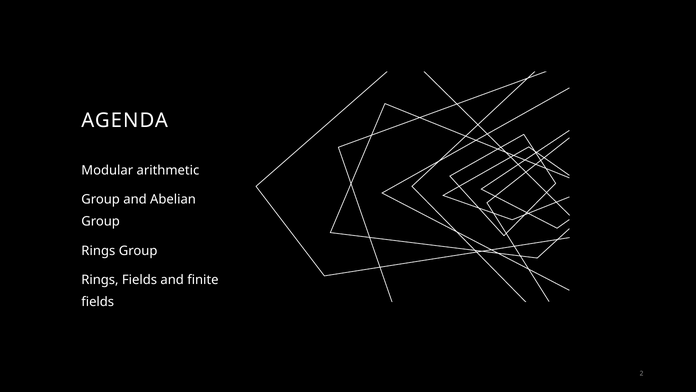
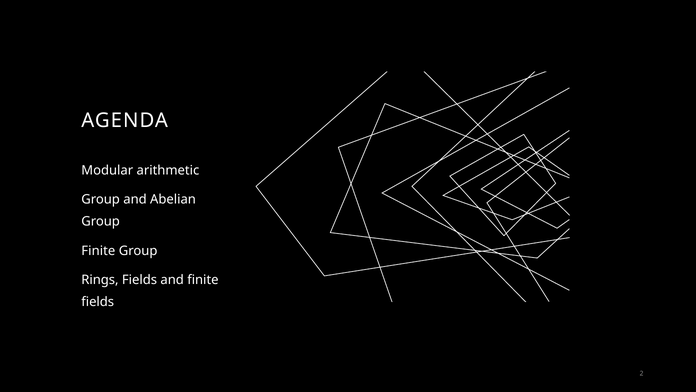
Rings: Rings -> Finite (98, 250)
